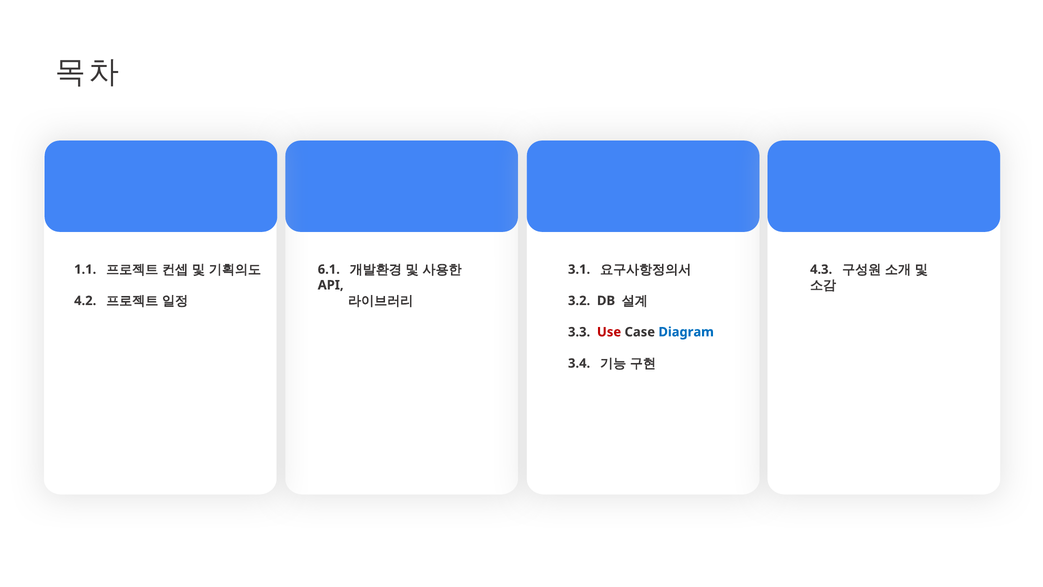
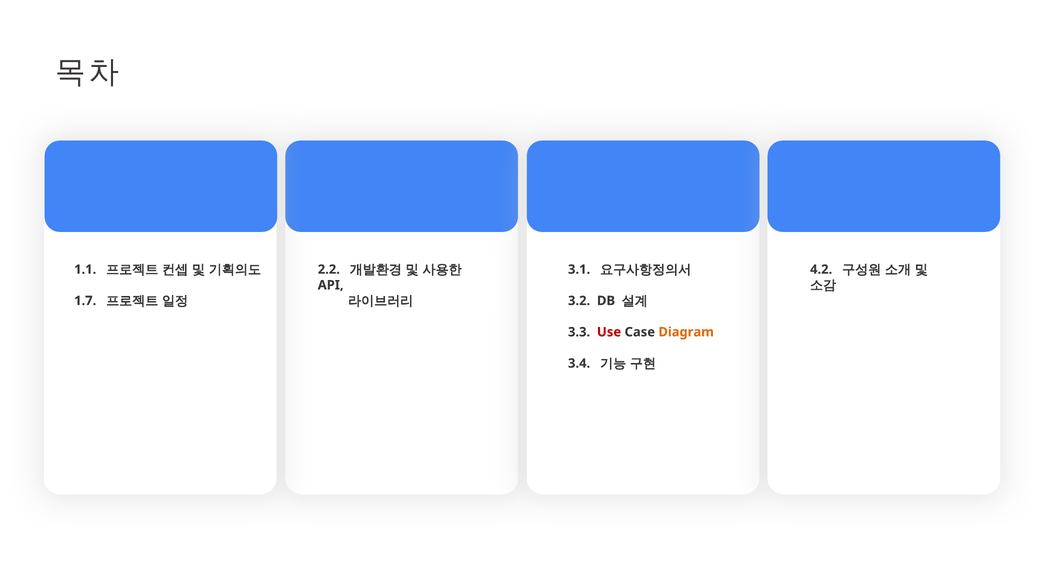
6.1: 6.1 -> 2.2 (329, 269)
4.3: 4.3 -> 4.2 (821, 269)
4.2: 4.2 -> 1.7 (85, 301)
Diagram colour: blue -> orange (686, 332)
